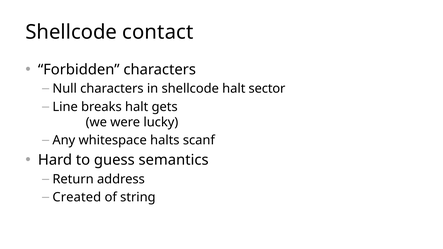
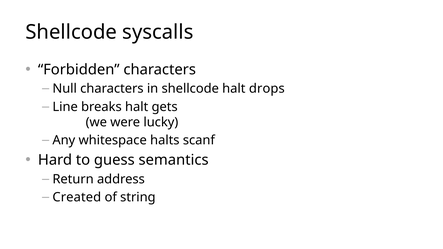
contact: contact -> syscalls (158, 32)
sector: sector -> drops (267, 89)
